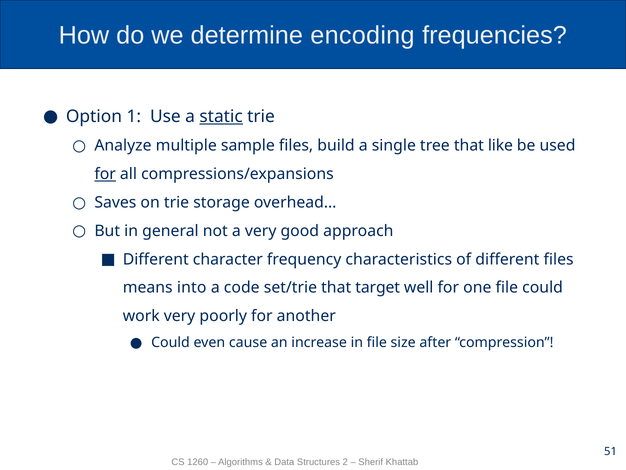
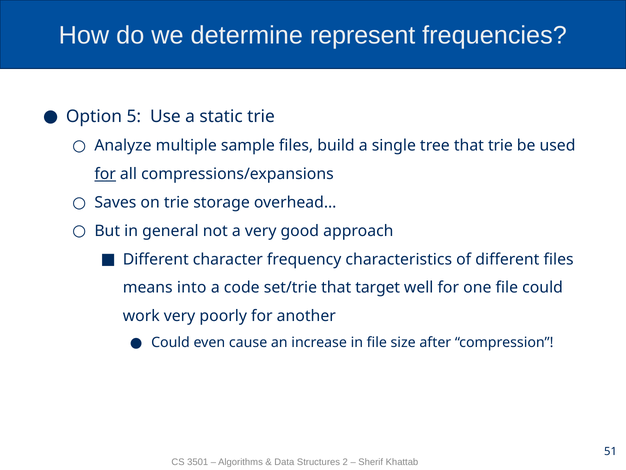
encoding: encoding -> represent (363, 36)
1: 1 -> 5 (134, 116)
static underline: present -> none (221, 116)
that like: like -> trie (500, 146)
1260: 1260 -> 3501 (198, 462)
